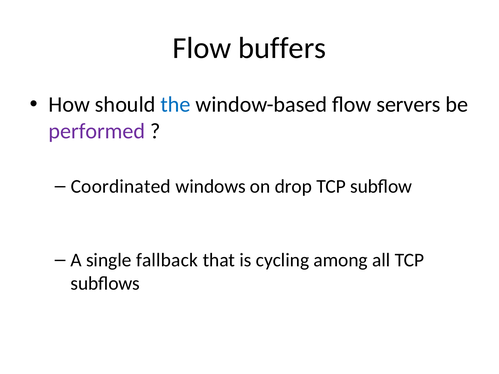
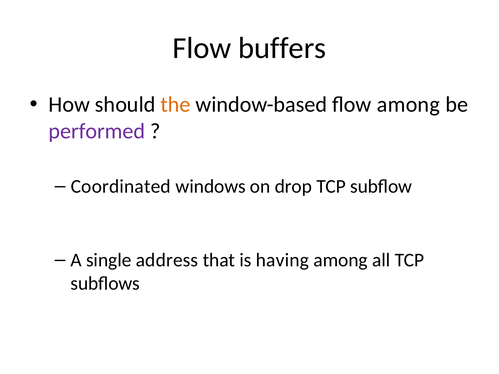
the colour: blue -> orange (176, 105)
flow servers: servers -> among (408, 105)
fallback: fallback -> address (167, 260)
cycling: cycling -> having (282, 260)
